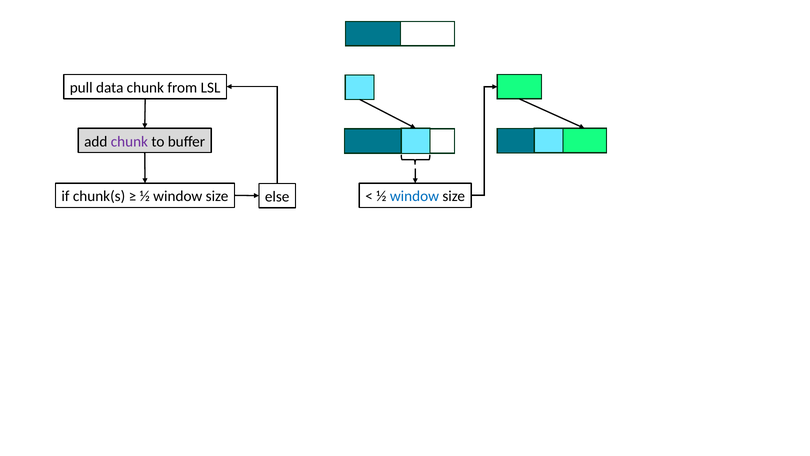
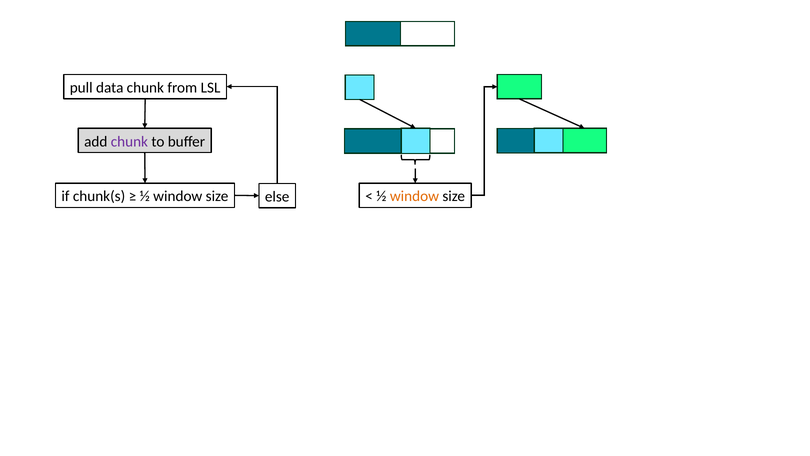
window colour: blue -> orange (414, 196)
